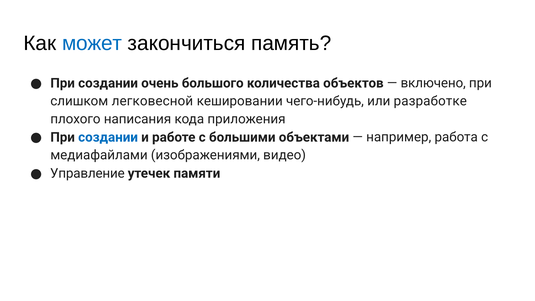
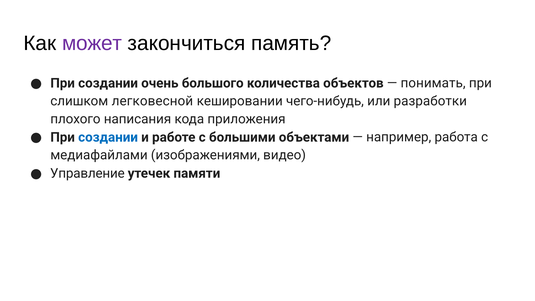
может colour: blue -> purple (92, 43)
включено: включено -> понимать (433, 83)
разработке: разработке -> разработки (430, 101)
